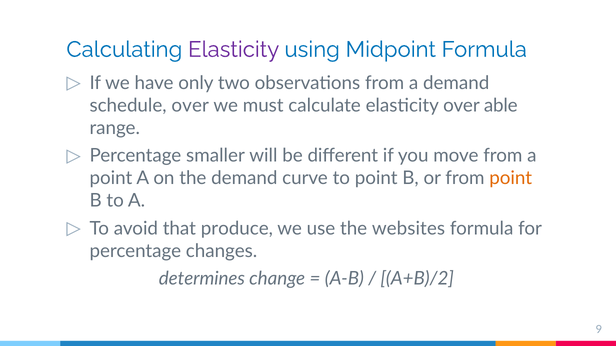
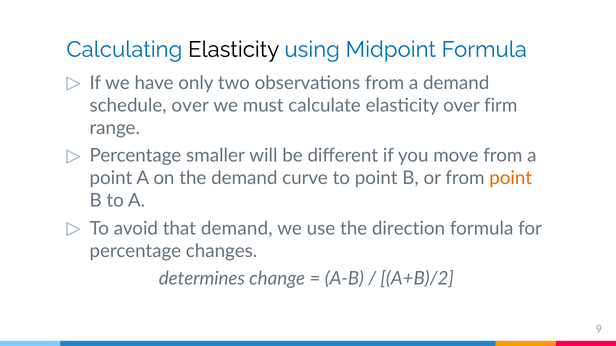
Elasticity colour: purple -> black (234, 50)
able: able -> firm (501, 106)
that produce: produce -> demand (237, 229)
websites: websites -> direction (408, 229)
